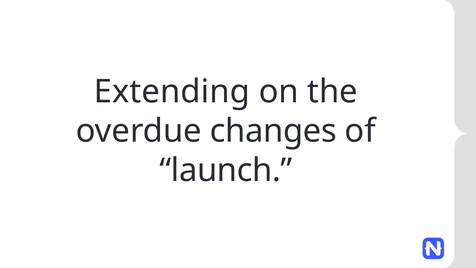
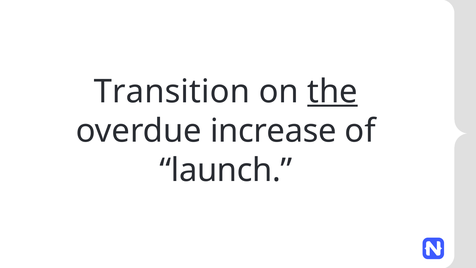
Extending: Extending -> Transition (172, 92)
the underline: none -> present (332, 92)
changes: changes -> increase (273, 131)
